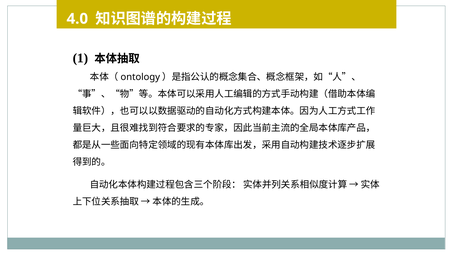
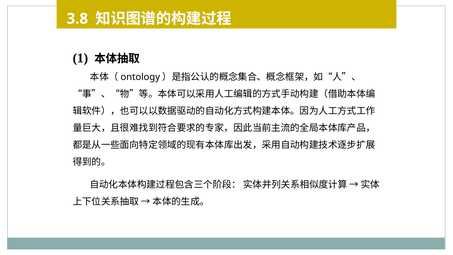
4.0: 4.0 -> 3.8 (77, 19)
